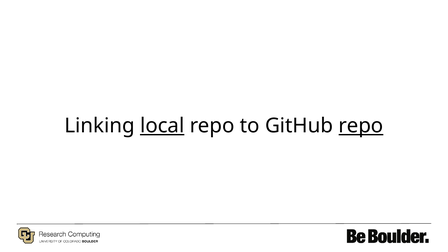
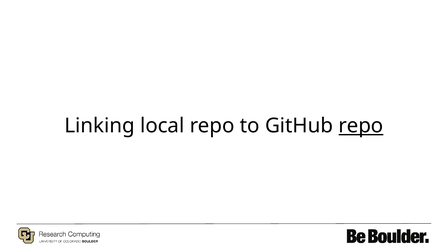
local underline: present -> none (162, 126)
